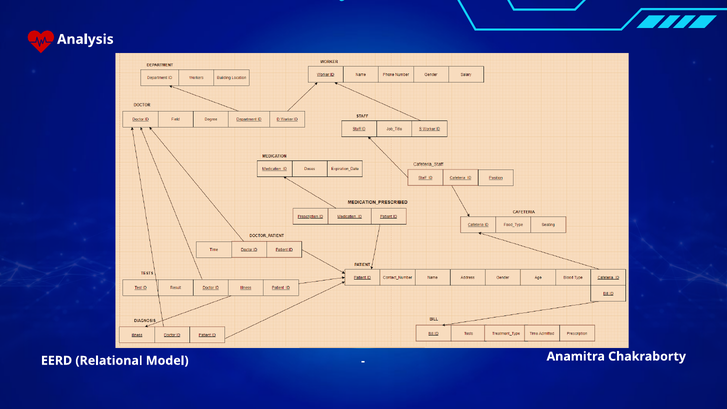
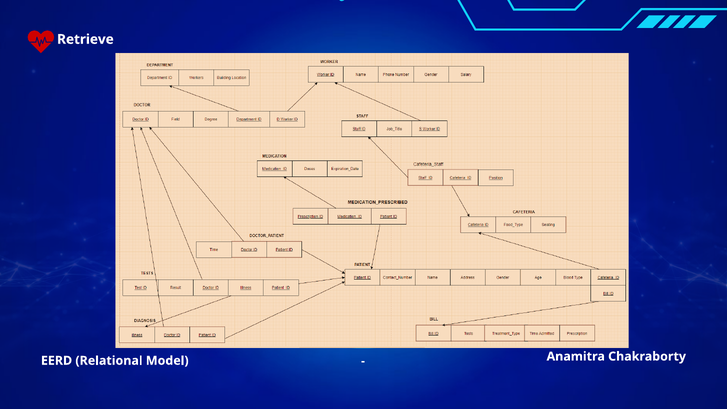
Analysis: Analysis -> Retrieve (85, 39)
